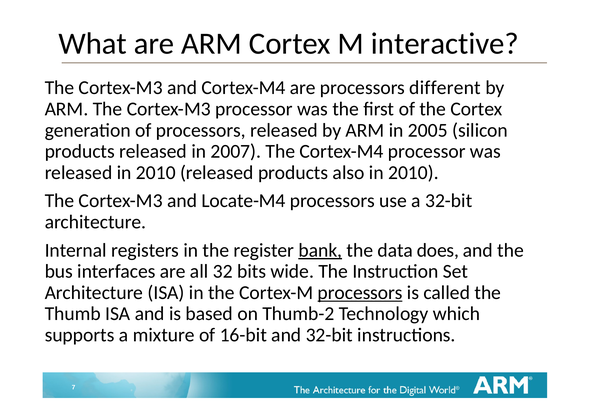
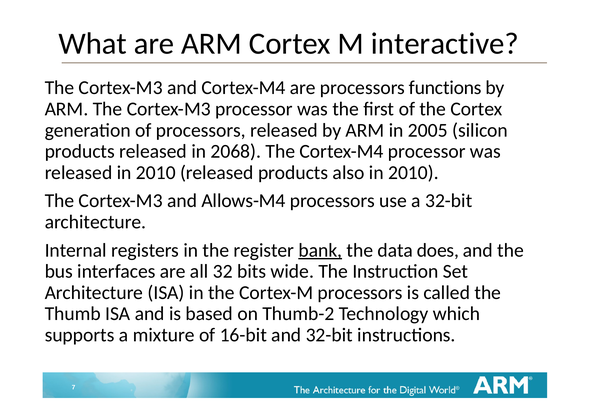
different: different -> functions (445, 88)
2007: 2007 -> 2068 (236, 151)
Locate-M4: Locate-M4 -> Allows-M4 (243, 201)
processors underline: present -> none (360, 293)
